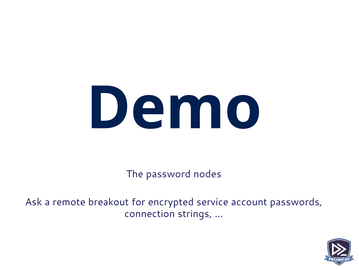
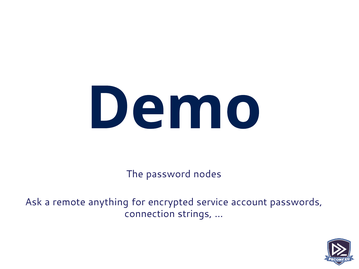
breakout: breakout -> anything (108, 202)
